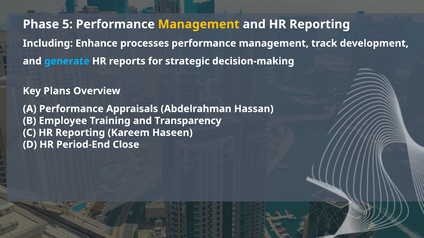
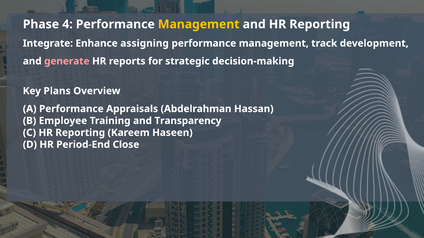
5: 5 -> 4 (67, 24)
Including: Including -> Integrate (48, 43)
processes: processes -> assigning (145, 43)
generate colour: light blue -> pink (67, 61)
